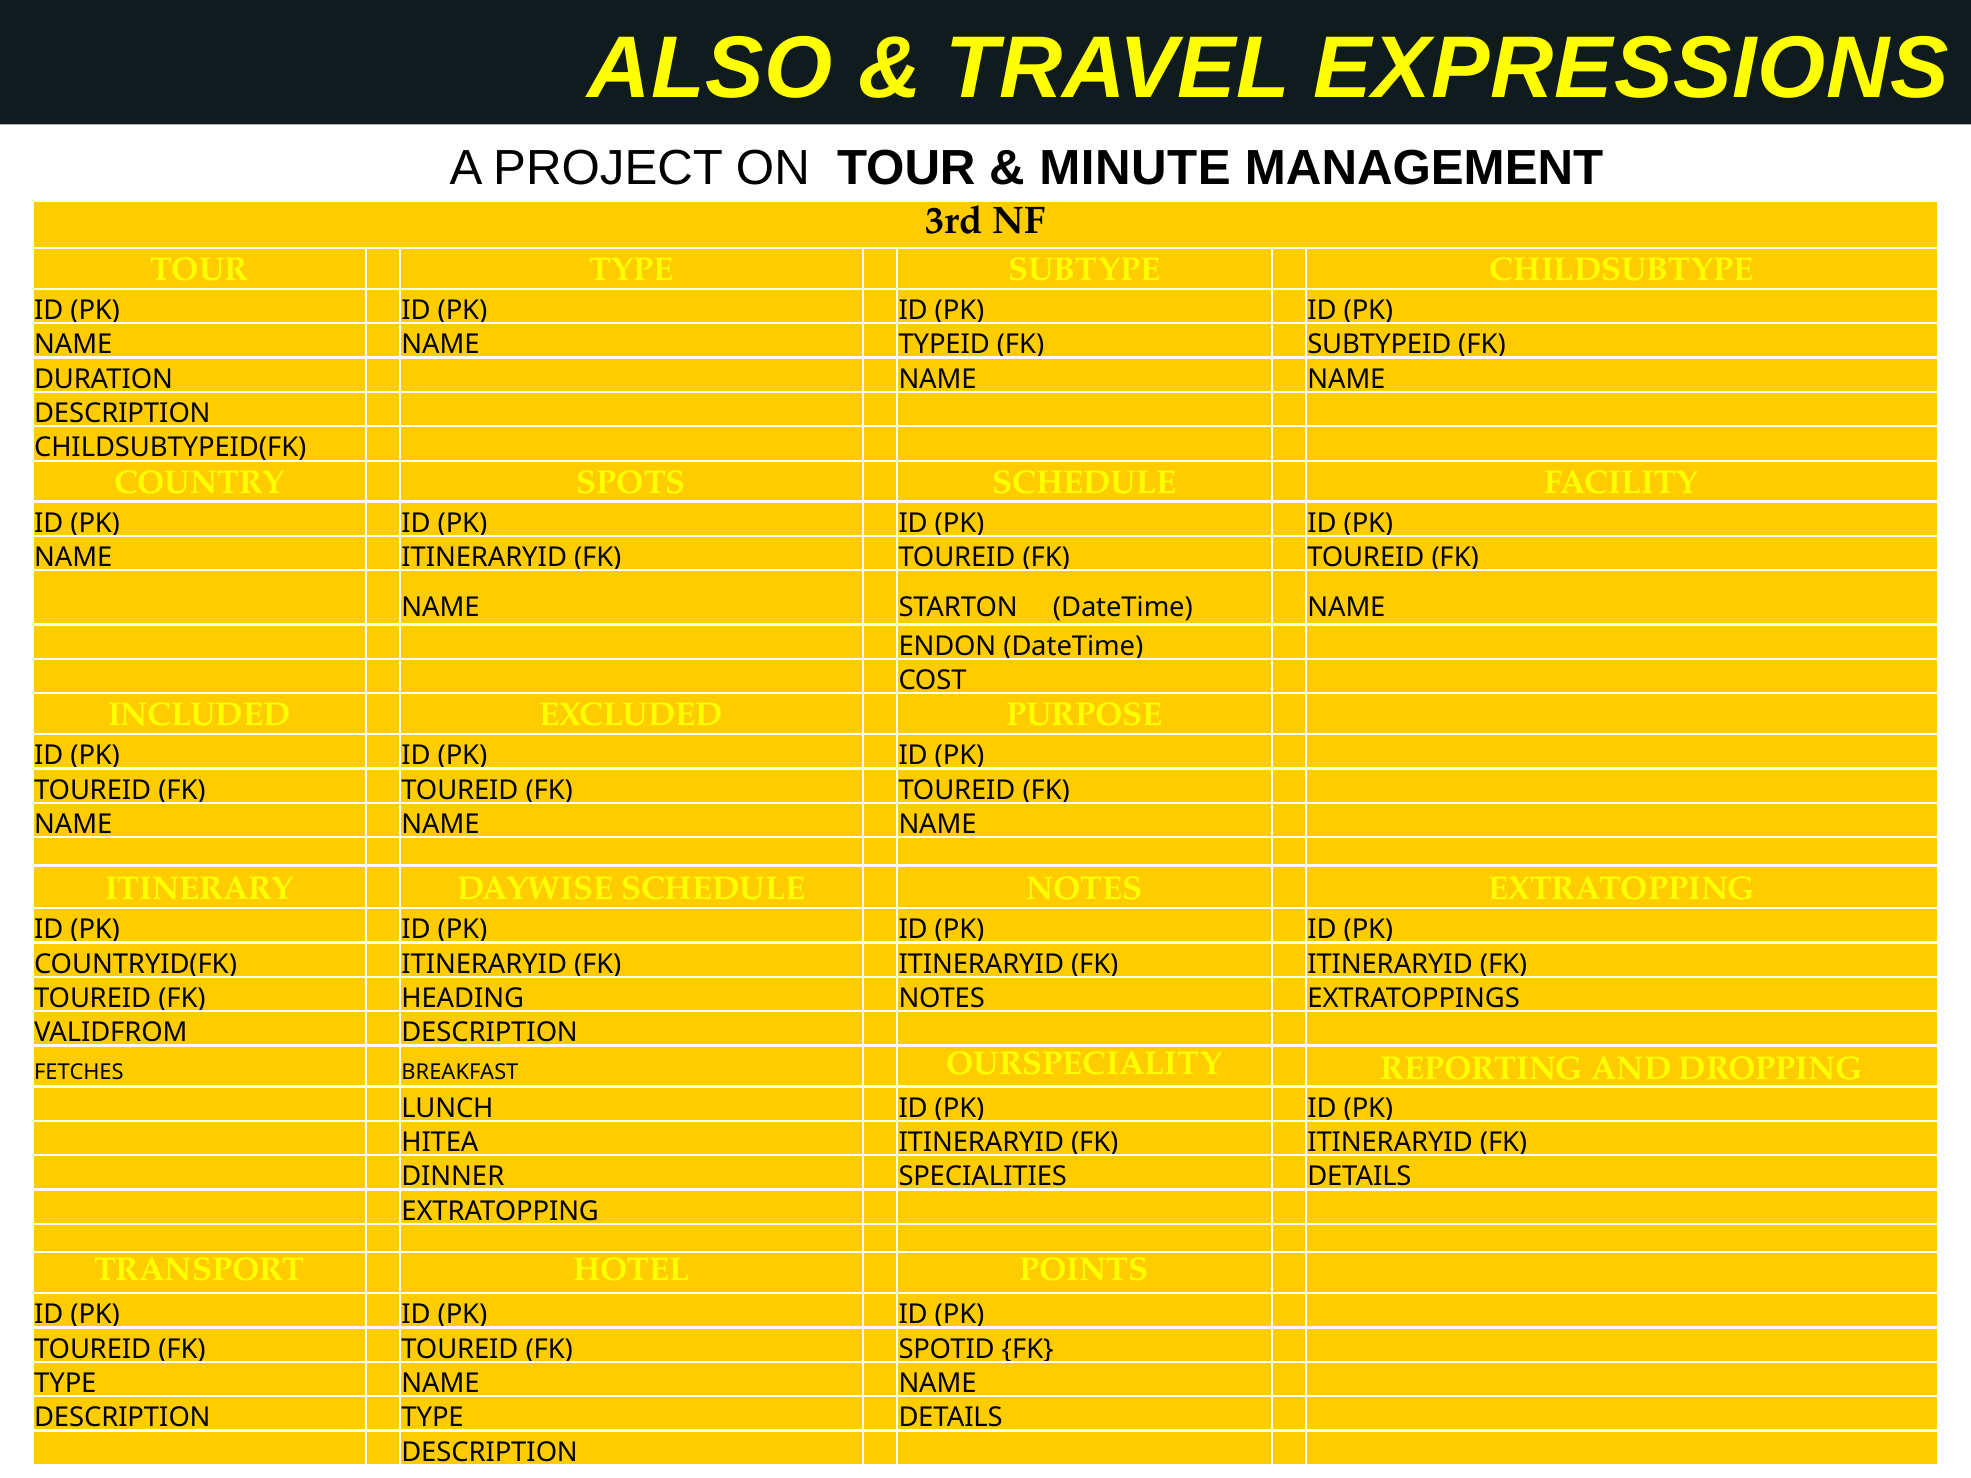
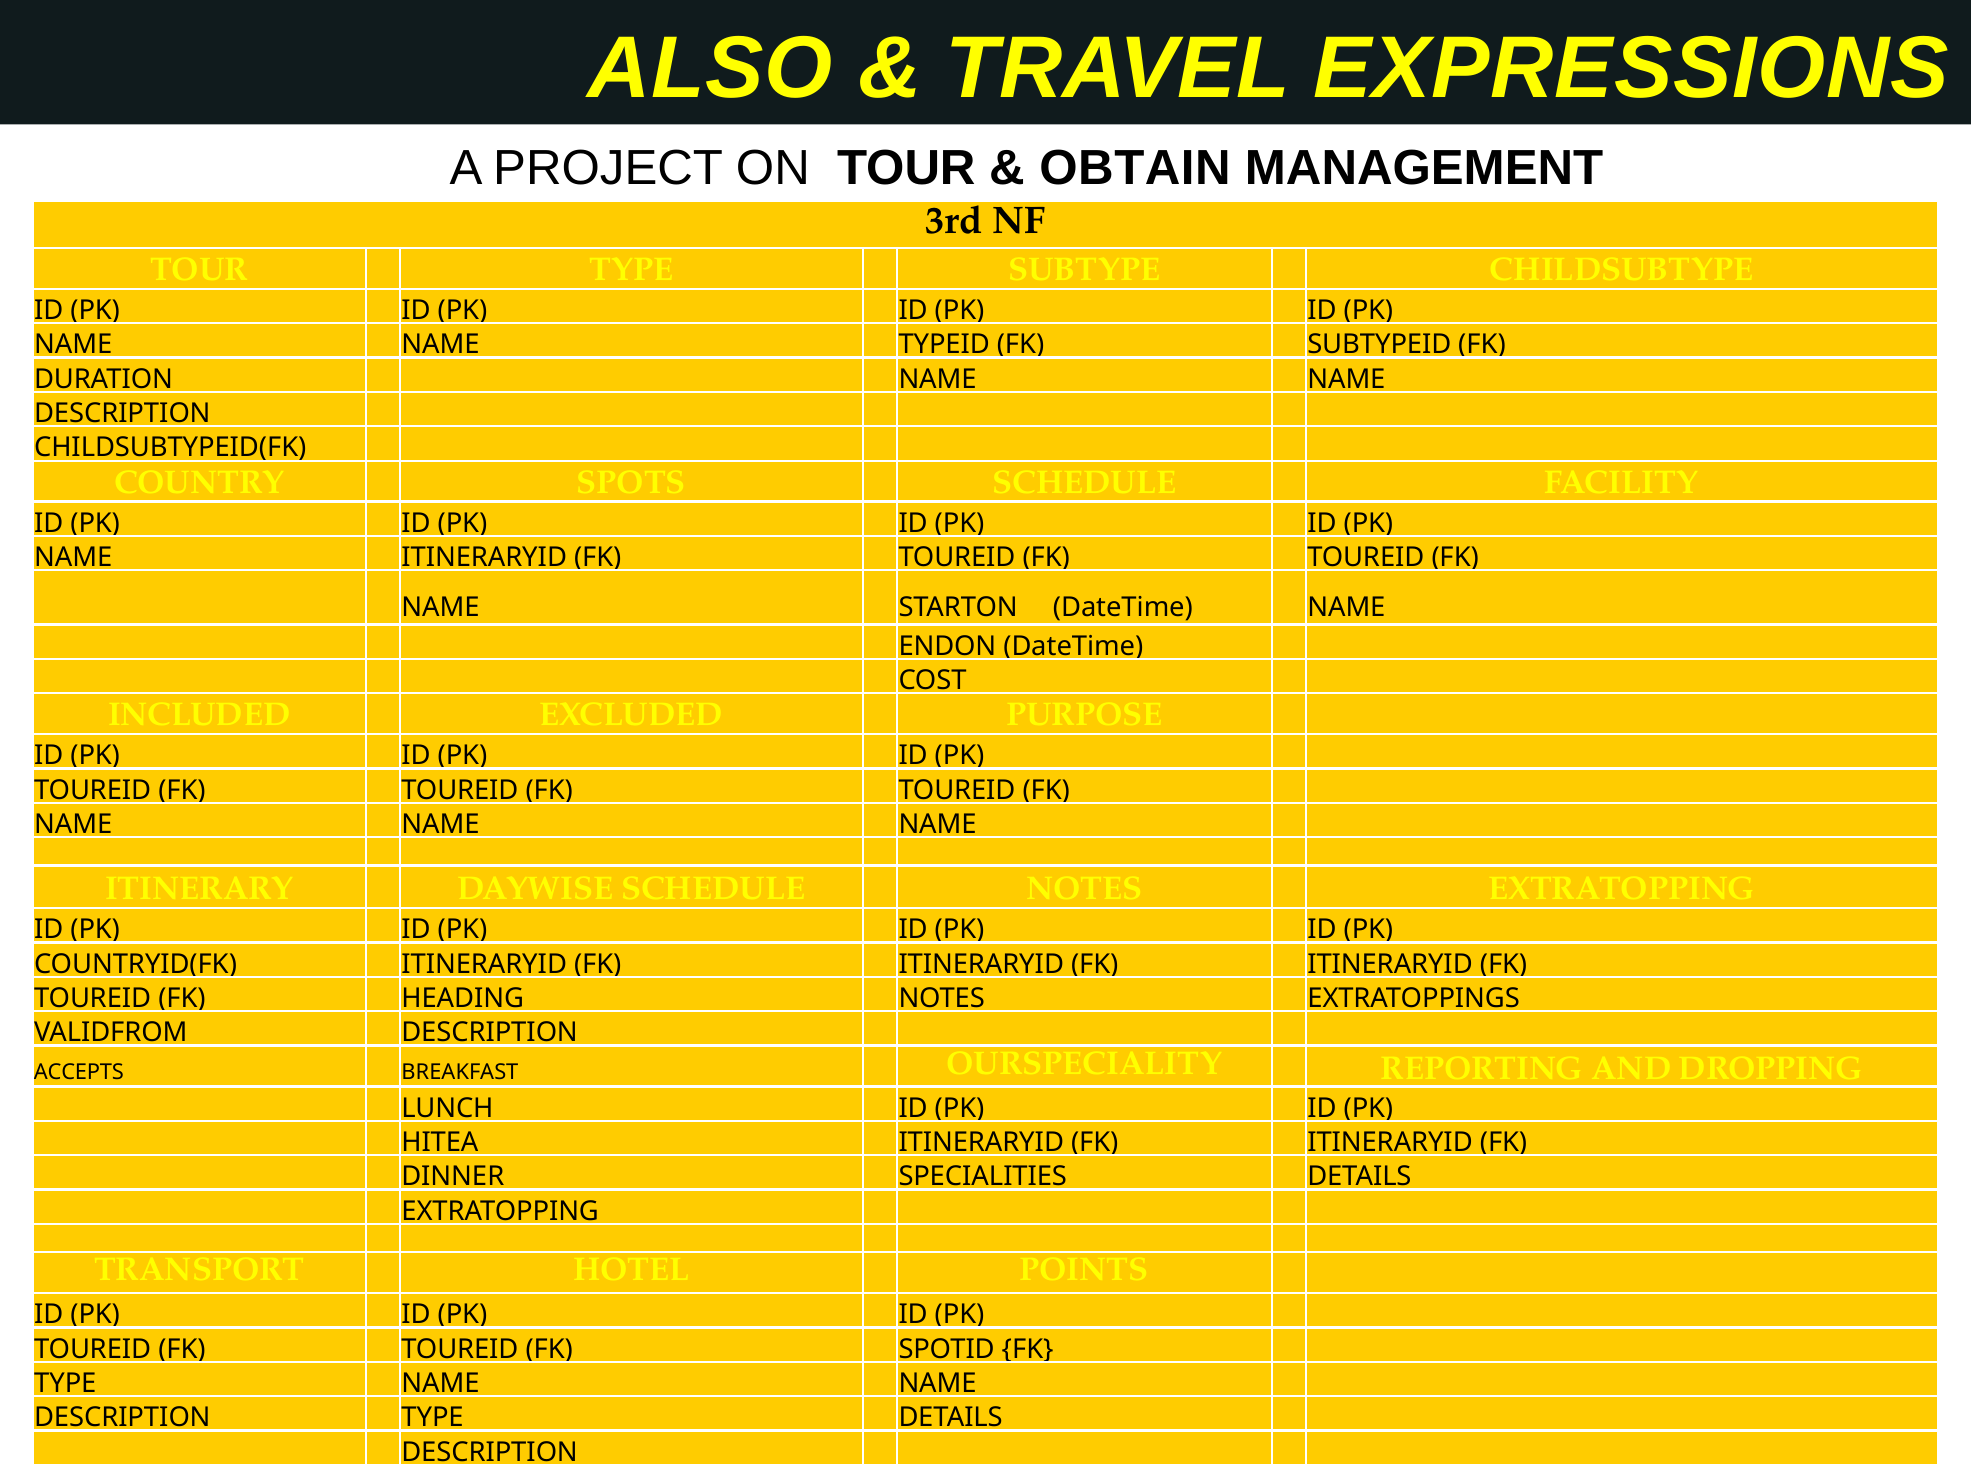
MINUTE: MINUTE -> OBTAIN (1135, 169)
FETCHES: FETCHES -> ACCEPTS (79, 1073)
